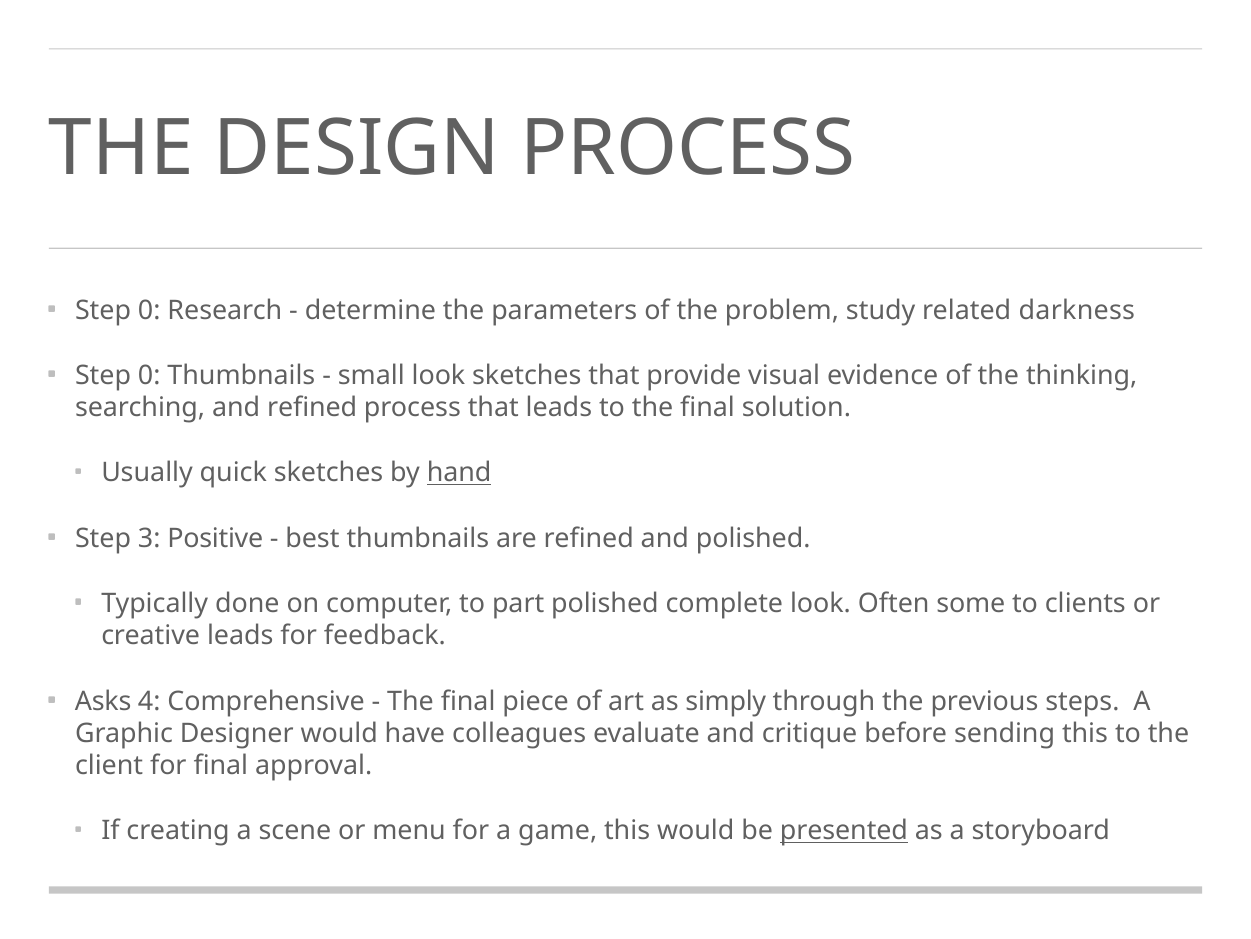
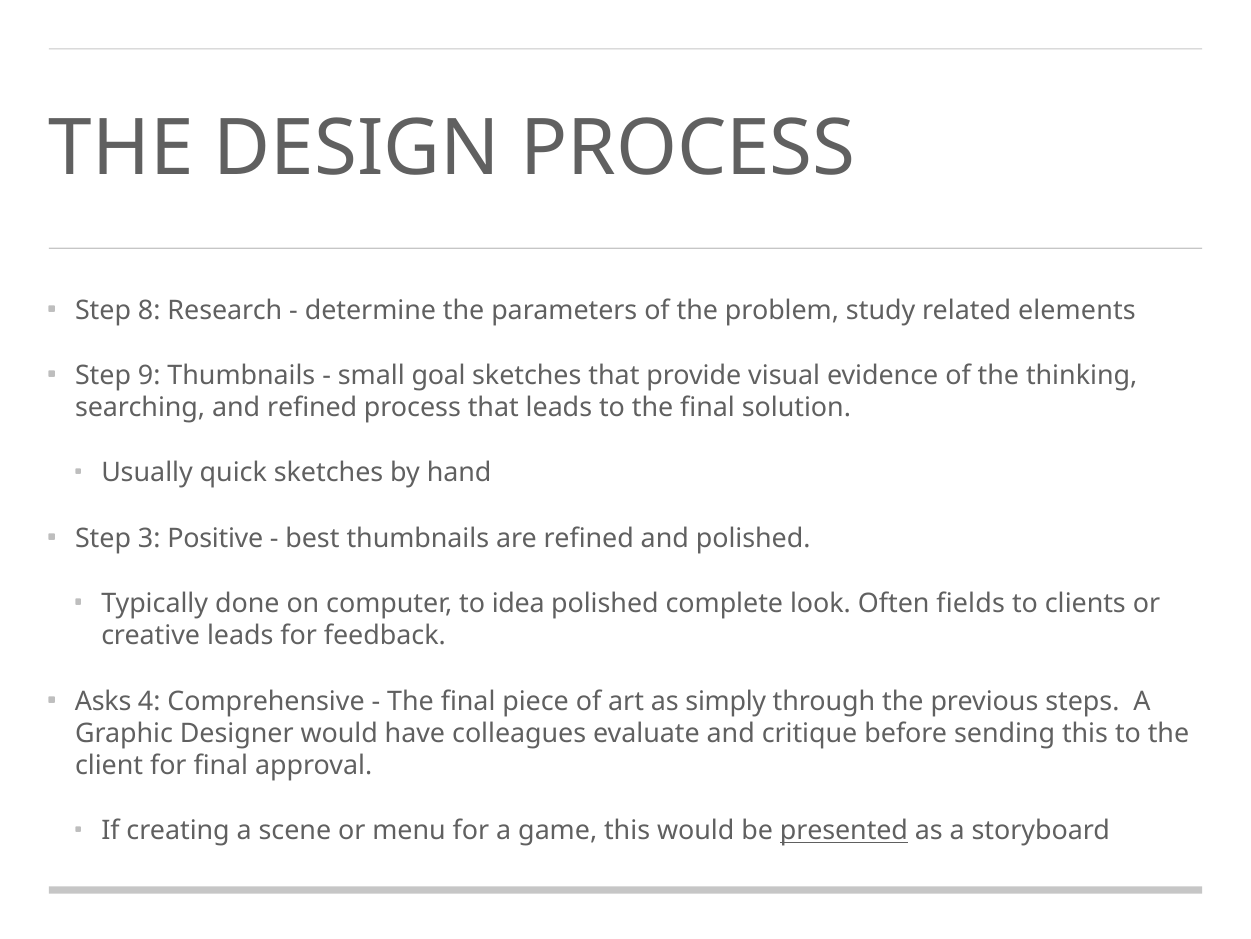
0: 0 -> 8 (149, 310)
darkness: darkness -> elements (1077, 310)
0: 0 -> 9 (149, 375)
small look: look -> goal (439, 375)
hand underline: present -> none (459, 473)
part: part -> idea (518, 603)
some: some -> fields (971, 603)
